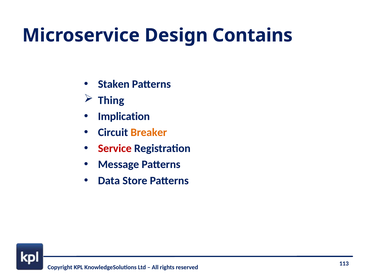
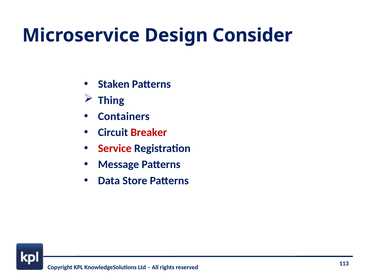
Contains: Contains -> Consider (252, 35)
Implication: Implication -> Containers (124, 116)
Breaker colour: orange -> red (149, 133)
